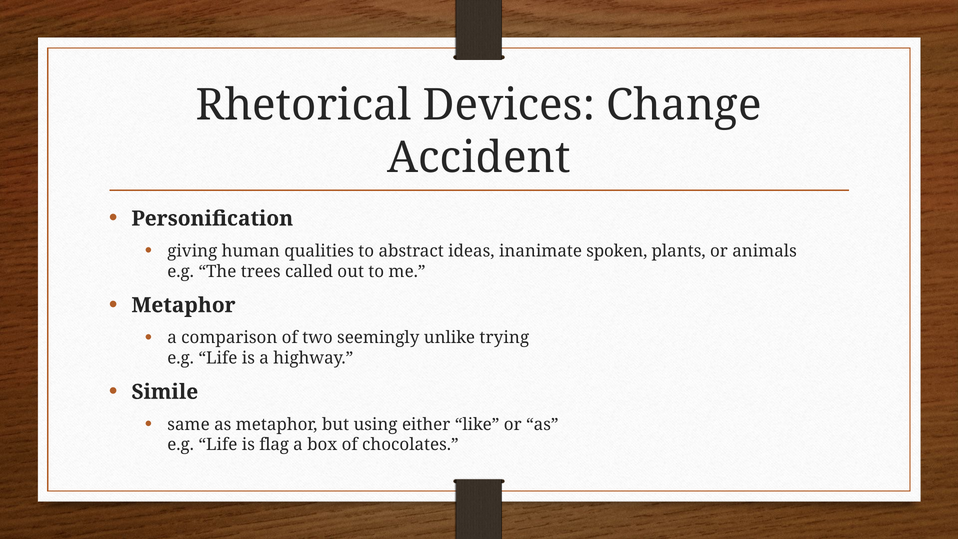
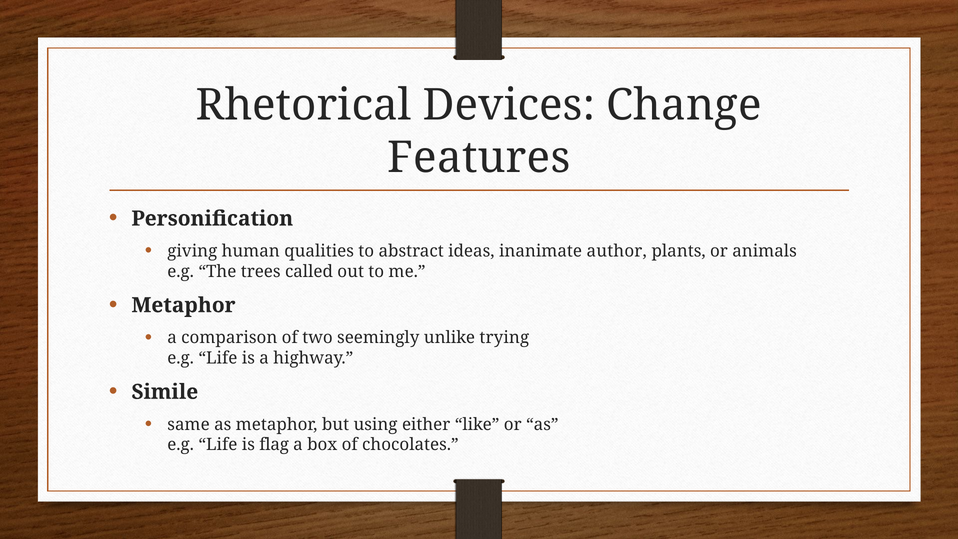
Accident: Accident -> Features (479, 158)
spoken: spoken -> author (617, 251)
